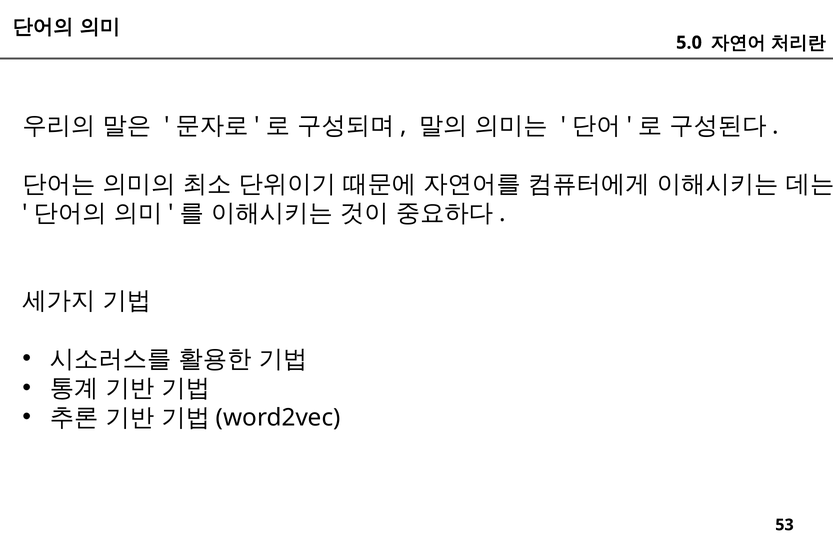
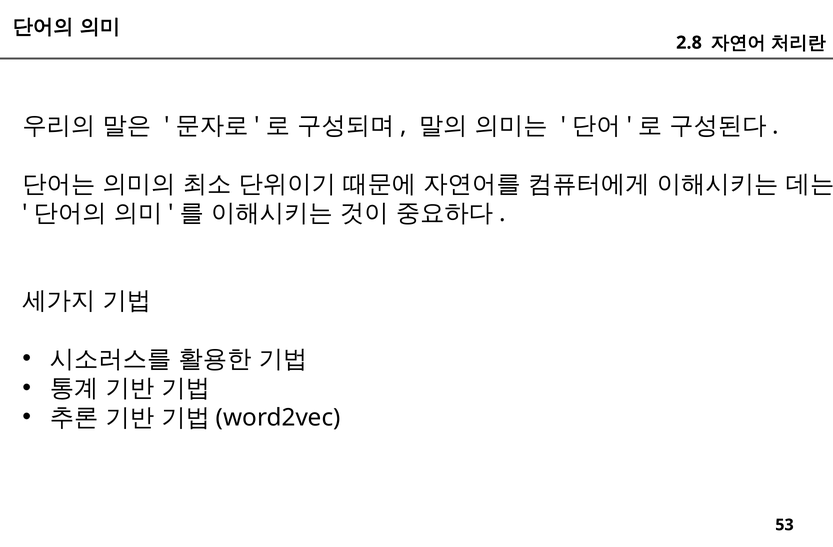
5.0: 5.0 -> 2.8 (689, 43)
